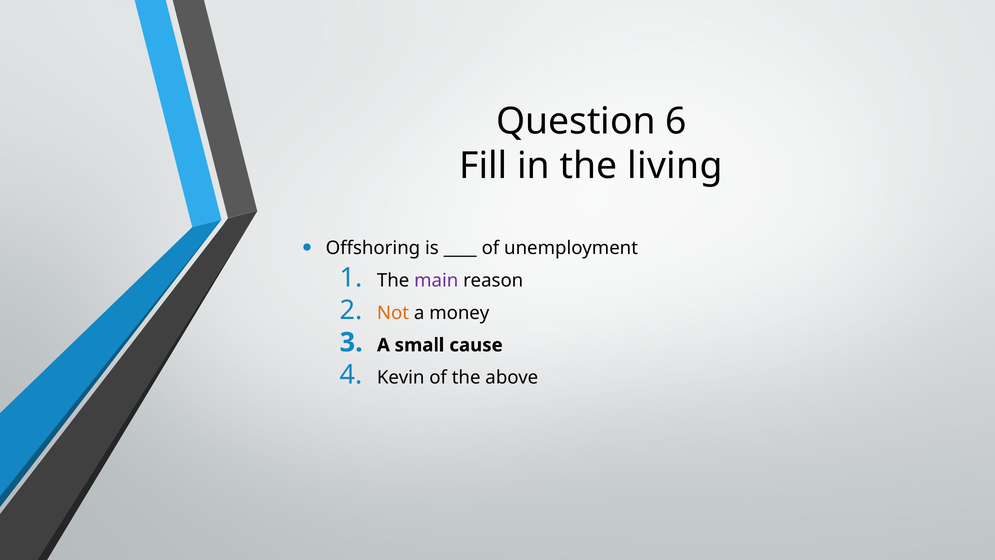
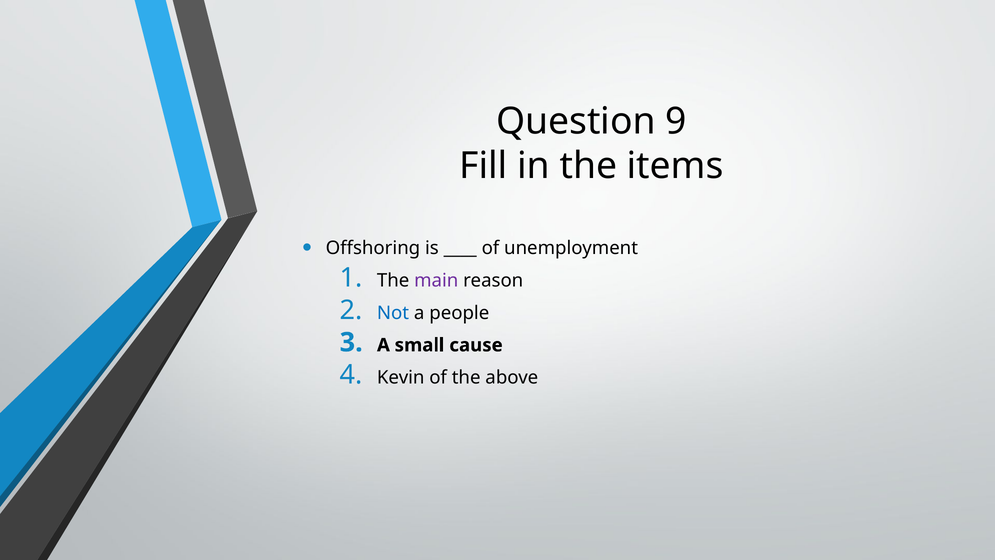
6: 6 -> 9 (676, 121)
living: living -> items (675, 166)
Not colour: orange -> blue (393, 313)
money: money -> people (459, 313)
